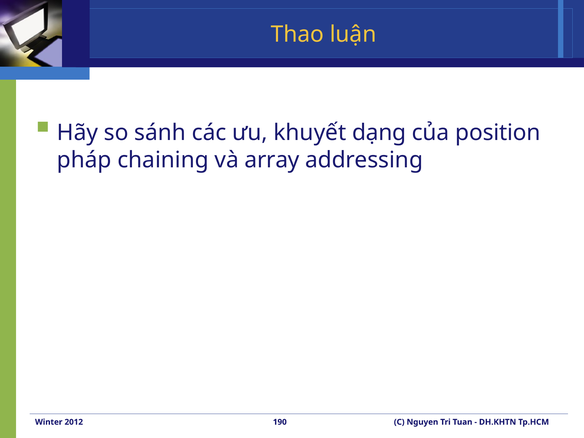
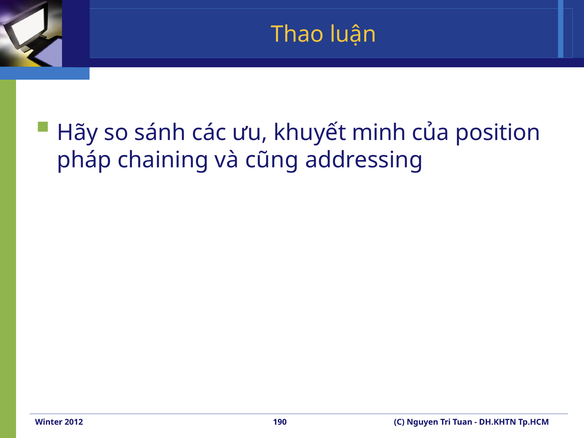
dạng: dạng -> minh (379, 133)
array: array -> cũng (272, 160)
